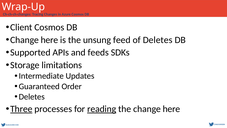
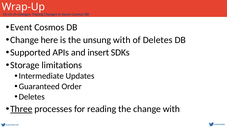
Client: Client -> Event (21, 27)
unsung feed: feed -> with (122, 40)
feeds: feeds -> insert (98, 52)
reading underline: present -> none (102, 109)
the change here: here -> with (171, 109)
